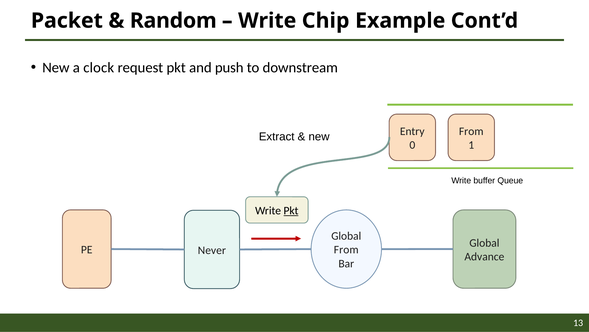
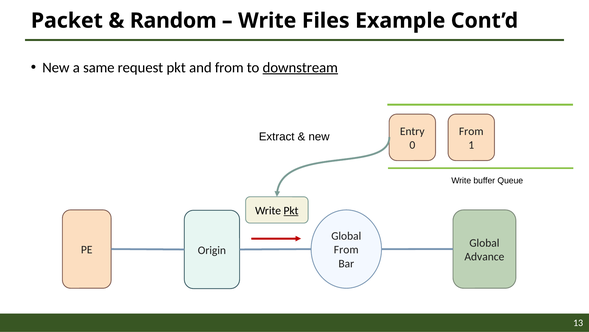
Chip: Chip -> Files (326, 21)
clock: clock -> same (99, 67)
and push: push -> from (229, 67)
downstream underline: none -> present (300, 67)
Never: Never -> Origin (212, 250)
